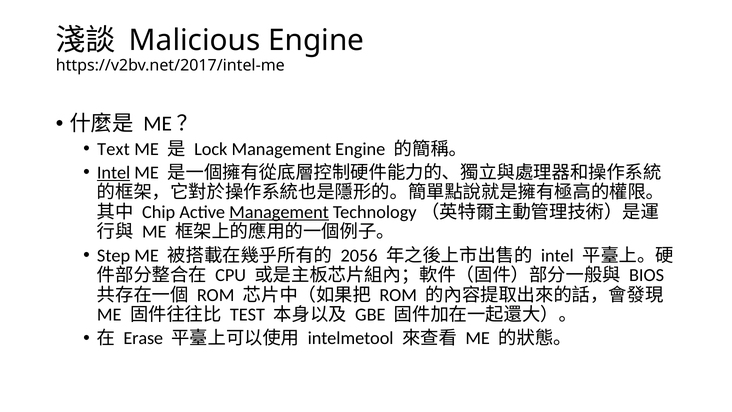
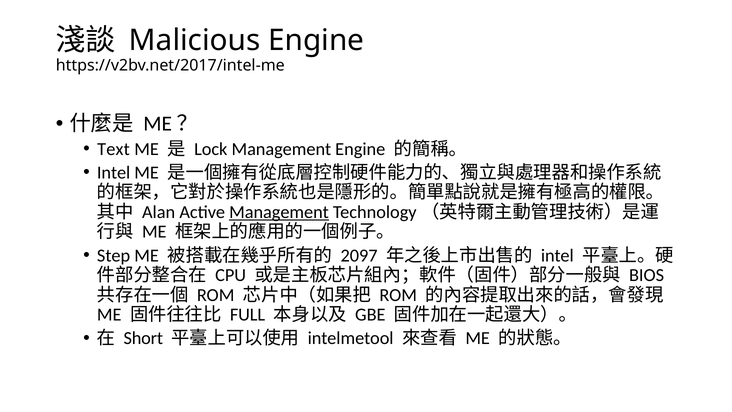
Intel underline: present -> none (114, 173)
Chip: Chip -> Alan (159, 212)
2056: 2056 -> 2097 (359, 255)
TEST: TEST -> FULL (248, 315)
Erase: Erase -> Short (143, 338)
